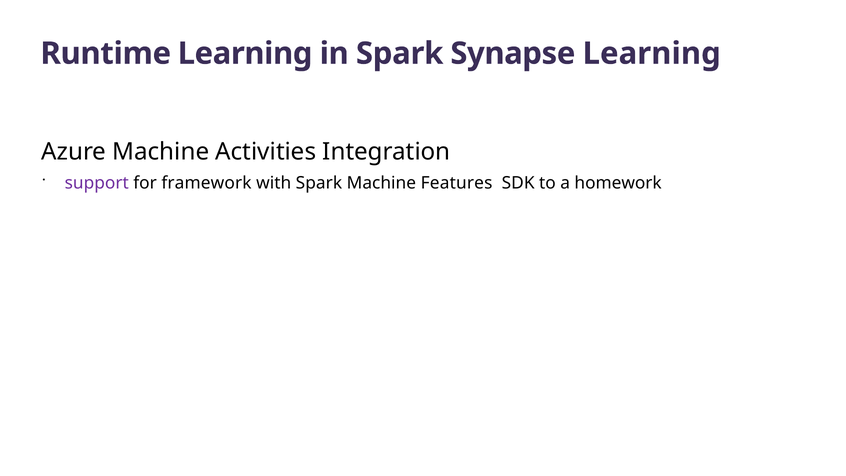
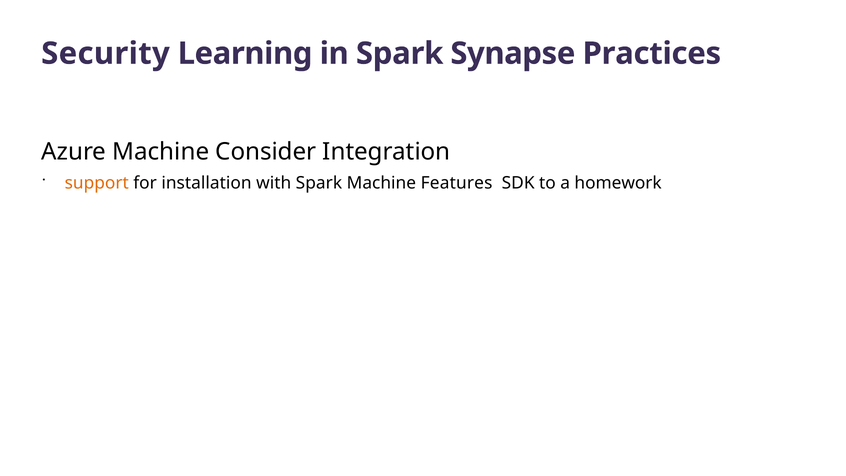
Runtime: Runtime -> Security (105, 53)
Synapse Learning: Learning -> Practices (652, 53)
Activities: Activities -> Consider (266, 152)
support colour: purple -> orange (97, 183)
framework: framework -> installation (207, 183)
